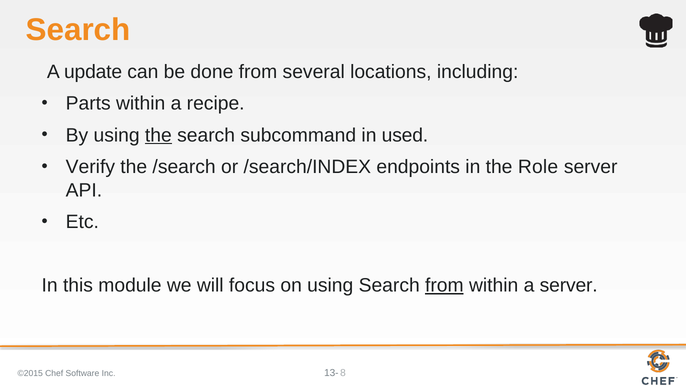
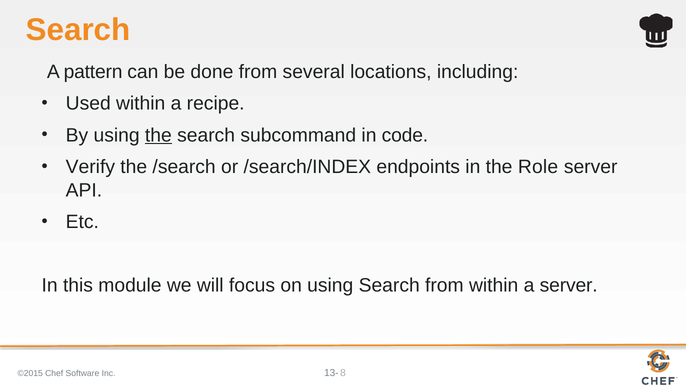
update: update -> pattern (93, 72)
Parts: Parts -> Used (88, 104)
used: used -> code (405, 135)
from underline: present -> none (444, 285)
